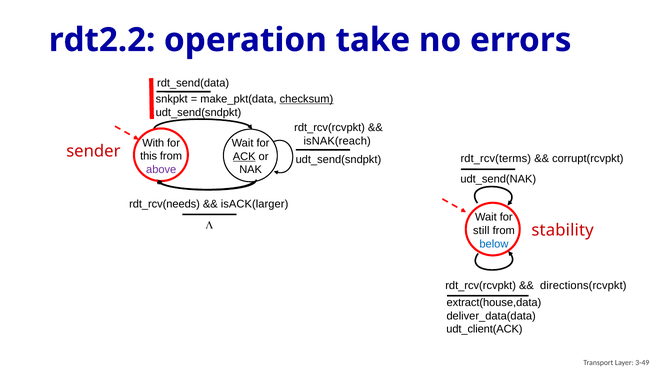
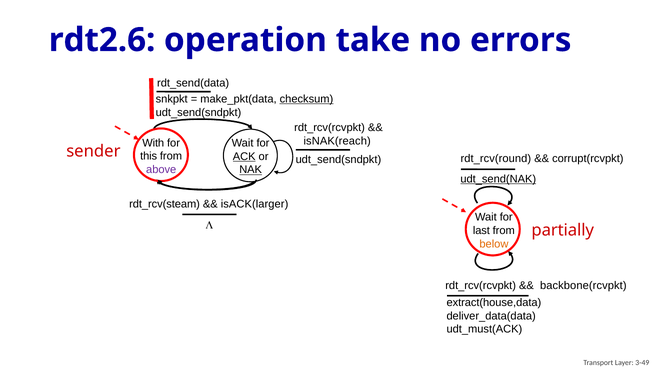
rdt2.2: rdt2.2 -> rdt2.6 (102, 40)
rdt_rcv(terms: rdt_rcv(terms -> rdt_rcv(round (496, 159)
NAK underline: none -> present (251, 170)
udt_send(NAK underline: none -> present (498, 179)
rdt_rcv(needs: rdt_rcv(needs -> rdt_rcv(steam (165, 204)
still: still -> last (481, 231)
stability: stability -> partially (563, 230)
below colour: blue -> orange (494, 244)
directions(rcvpkt: directions(rcvpkt -> backbone(rcvpkt (583, 285)
udt_client(ACK: udt_client(ACK -> udt_must(ACK (484, 329)
